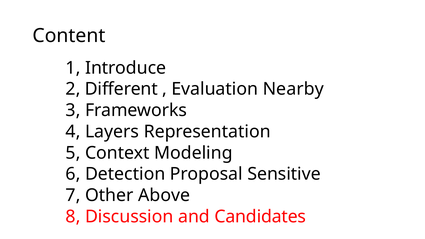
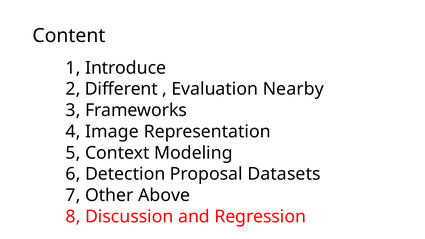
Layers: Layers -> Image (112, 132)
Sensitive: Sensitive -> Datasets (284, 174)
Candidates: Candidates -> Regression (260, 217)
